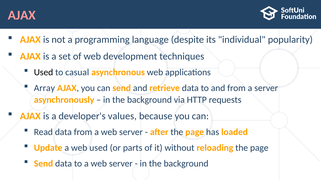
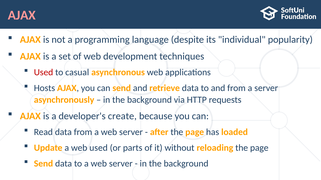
Used colour: black -> red (44, 73)
Array: Array -> Hosts (44, 88)
values: values -> create (122, 116)
